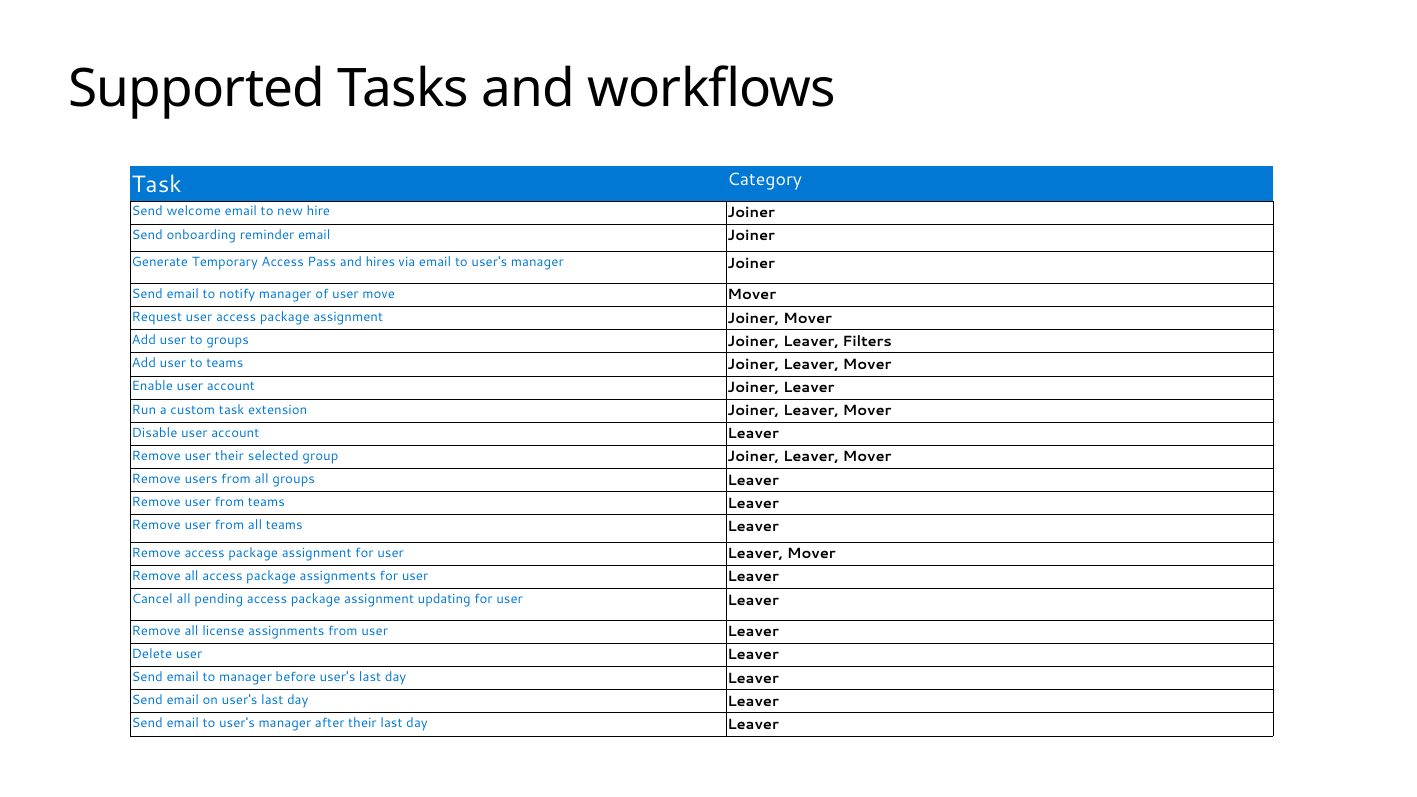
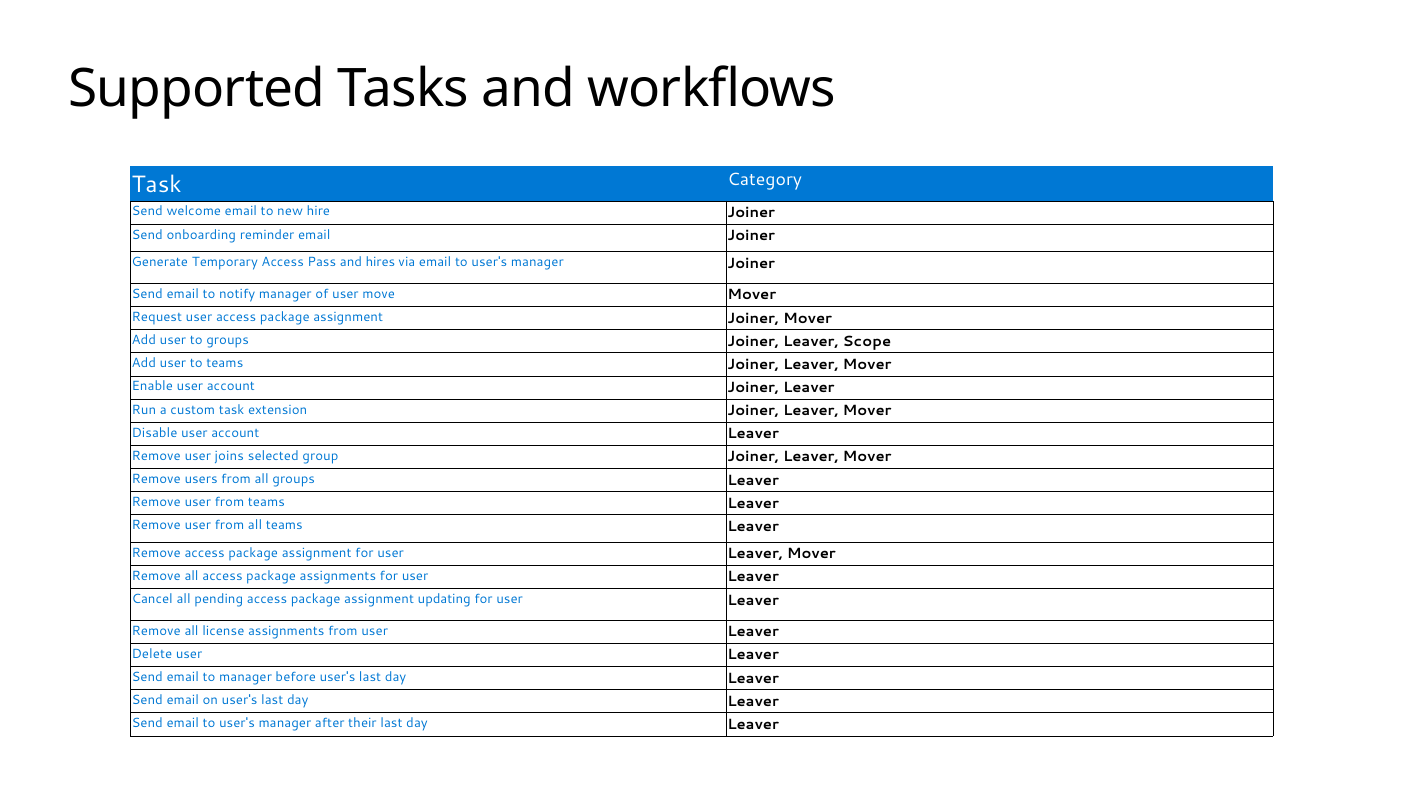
Filters: Filters -> Scope (867, 341)
user their: their -> joins (229, 456)
